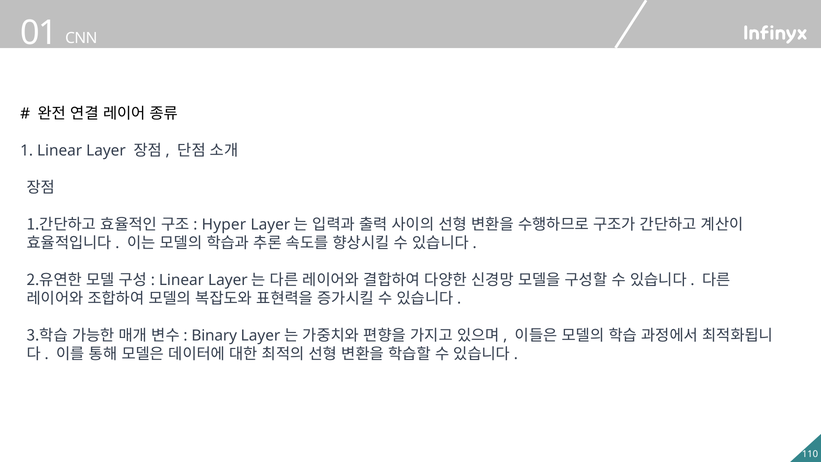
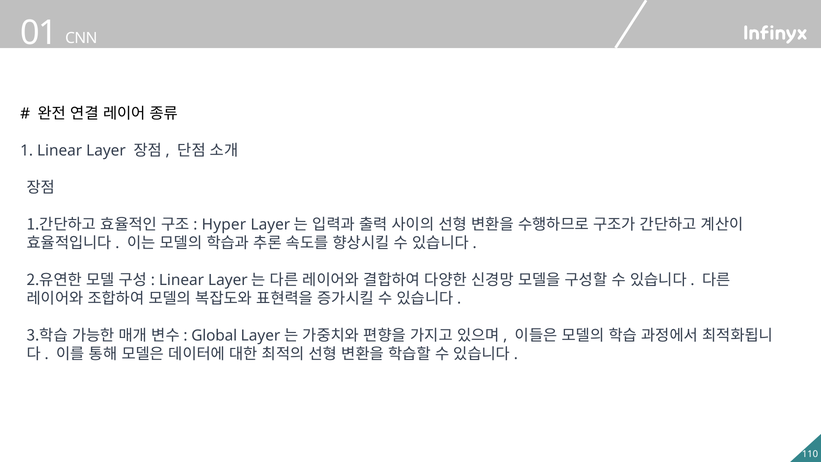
Binary: Binary -> Global (214, 335)
